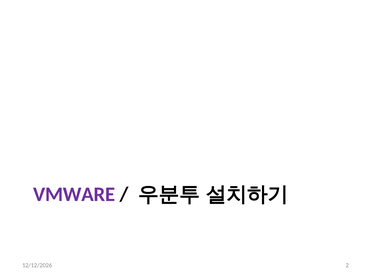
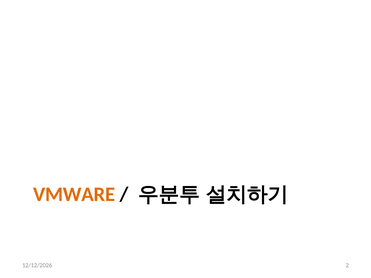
VMWARE colour: purple -> orange (74, 194)
